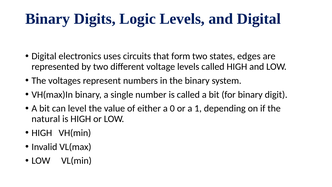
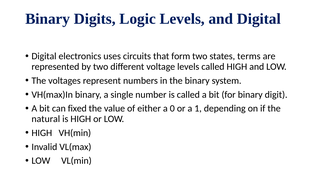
edges: edges -> terms (249, 56)
level: level -> fixed (77, 108)
